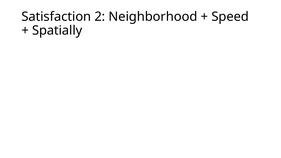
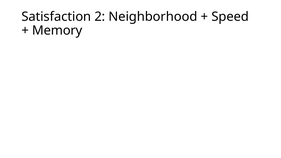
Spatially: Spatially -> Memory (57, 31)
